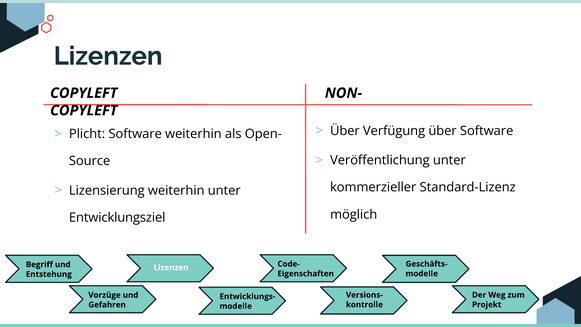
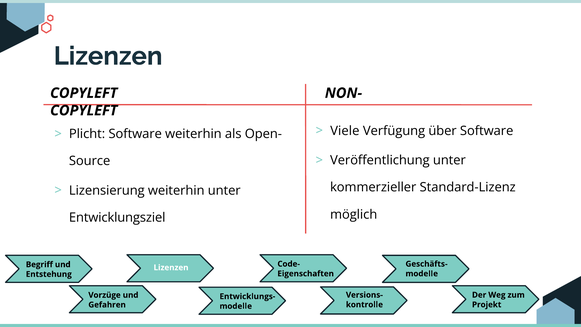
Über: Über -> Viele (345, 131)
